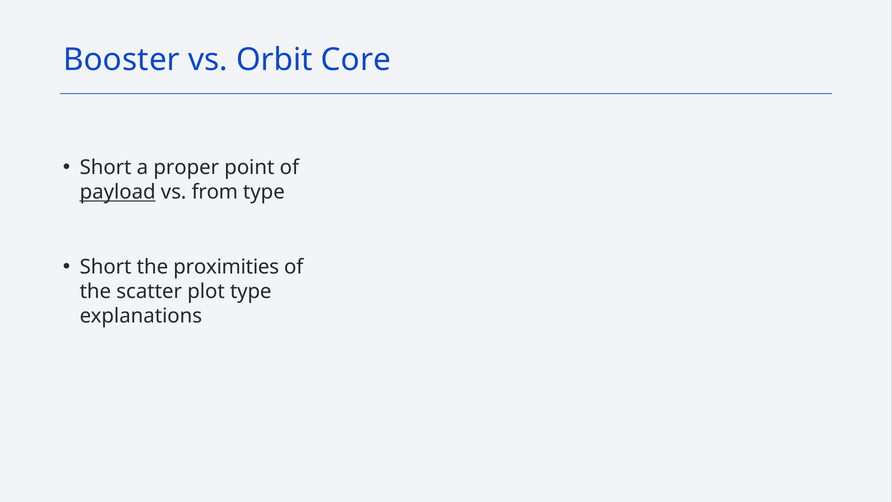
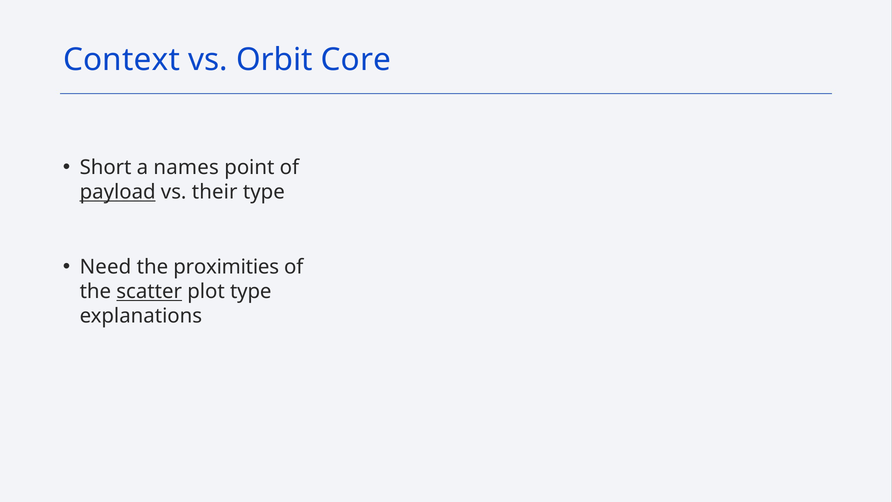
Booster: Booster -> Context (122, 60)
proper: proper -> names (186, 167)
from: from -> their (215, 192)
Short: Short -> Need (105, 267)
scatter underline: none -> present (149, 291)
